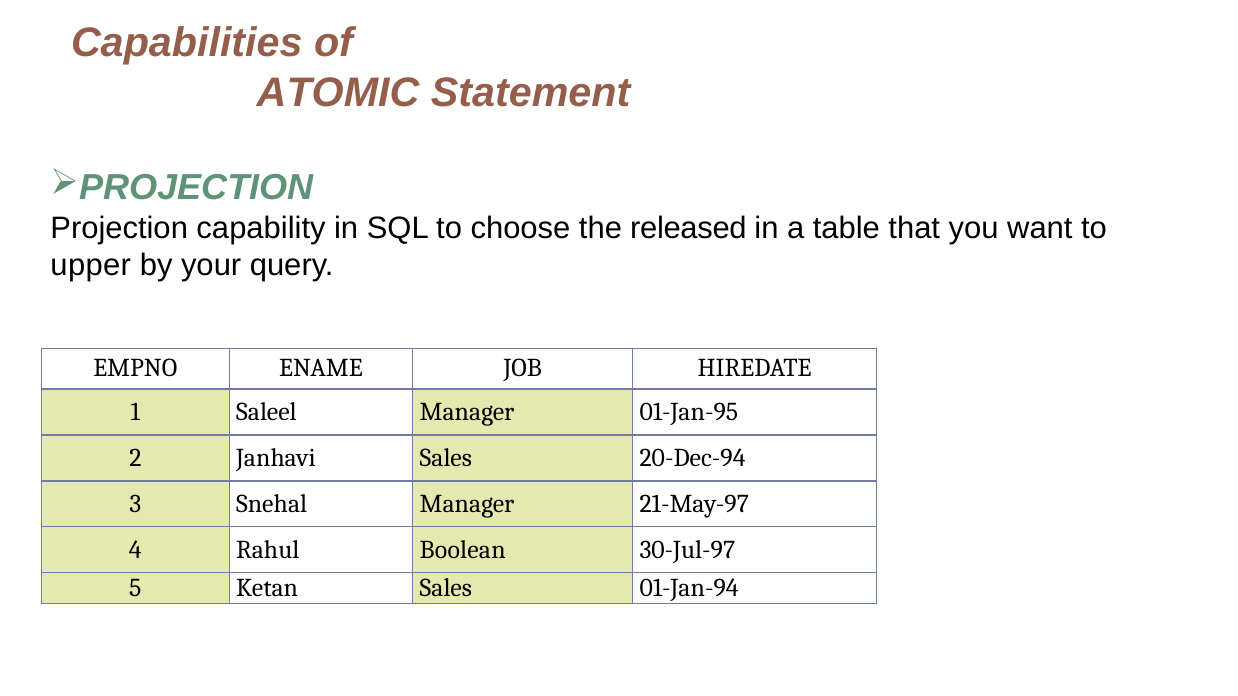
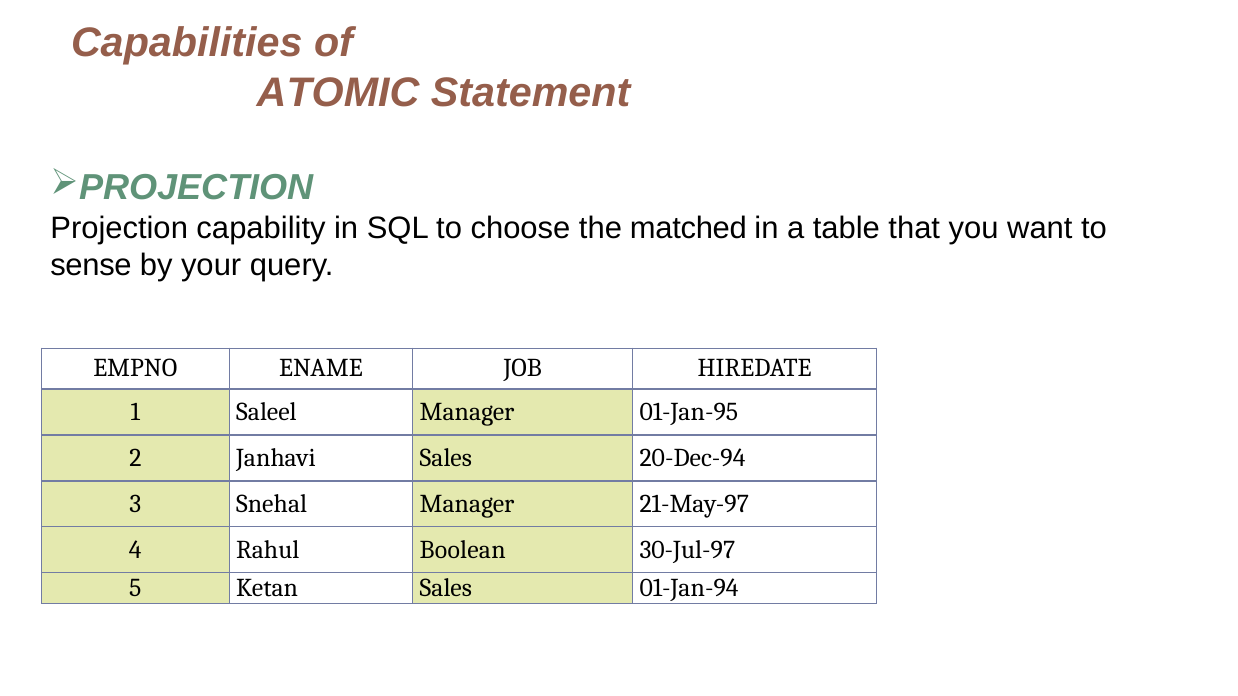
released: released -> matched (688, 228)
upper: upper -> sense (91, 265)
